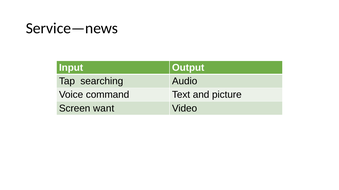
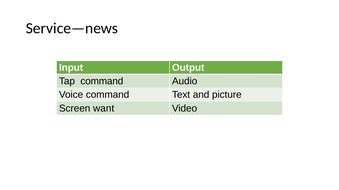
Tap searching: searching -> command (102, 82)
